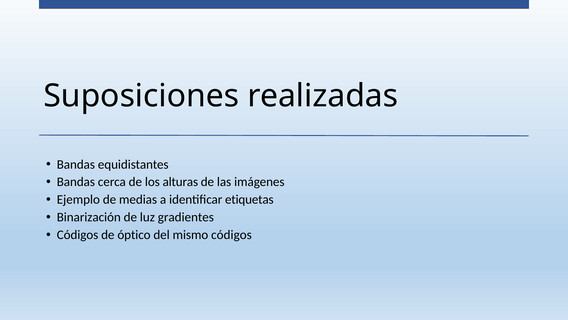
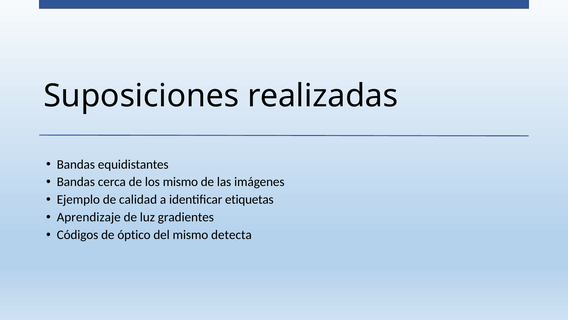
los alturas: alturas -> mismo (180, 182)
medias: medias -> calidad (138, 199)
Binarización: Binarización -> Aprendizaje (89, 217)
mismo códigos: códigos -> detecta (231, 234)
